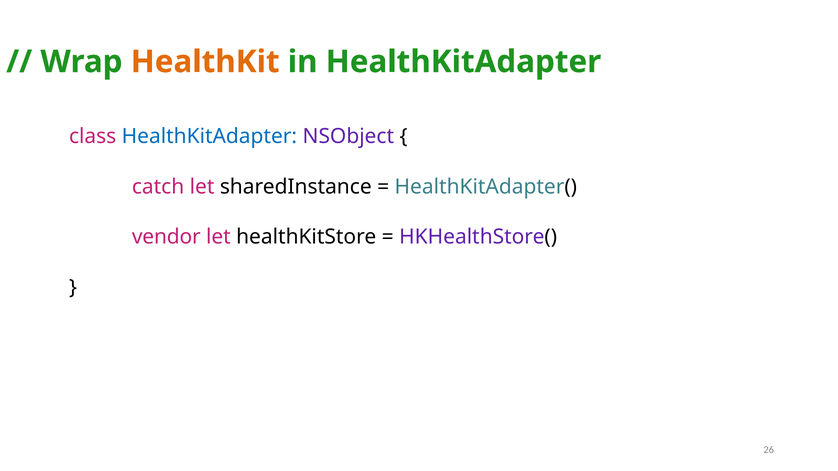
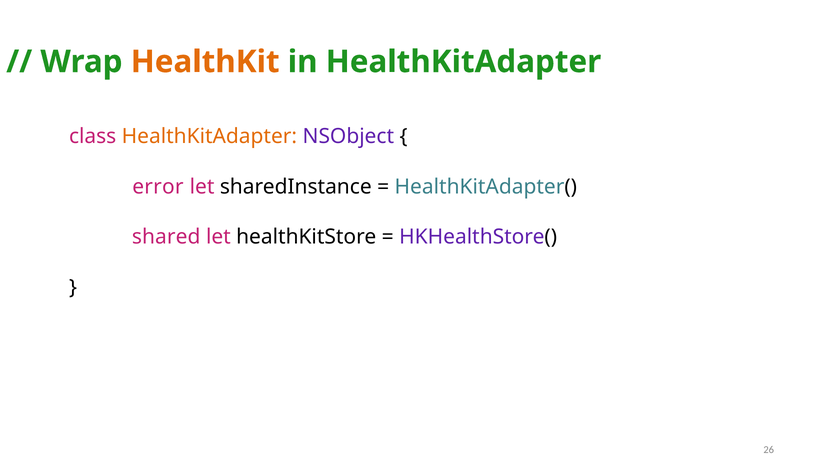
HealthKitAdapter colour: blue -> orange (209, 137)
catch: catch -> error (158, 187)
vendor: vendor -> shared (166, 237)
